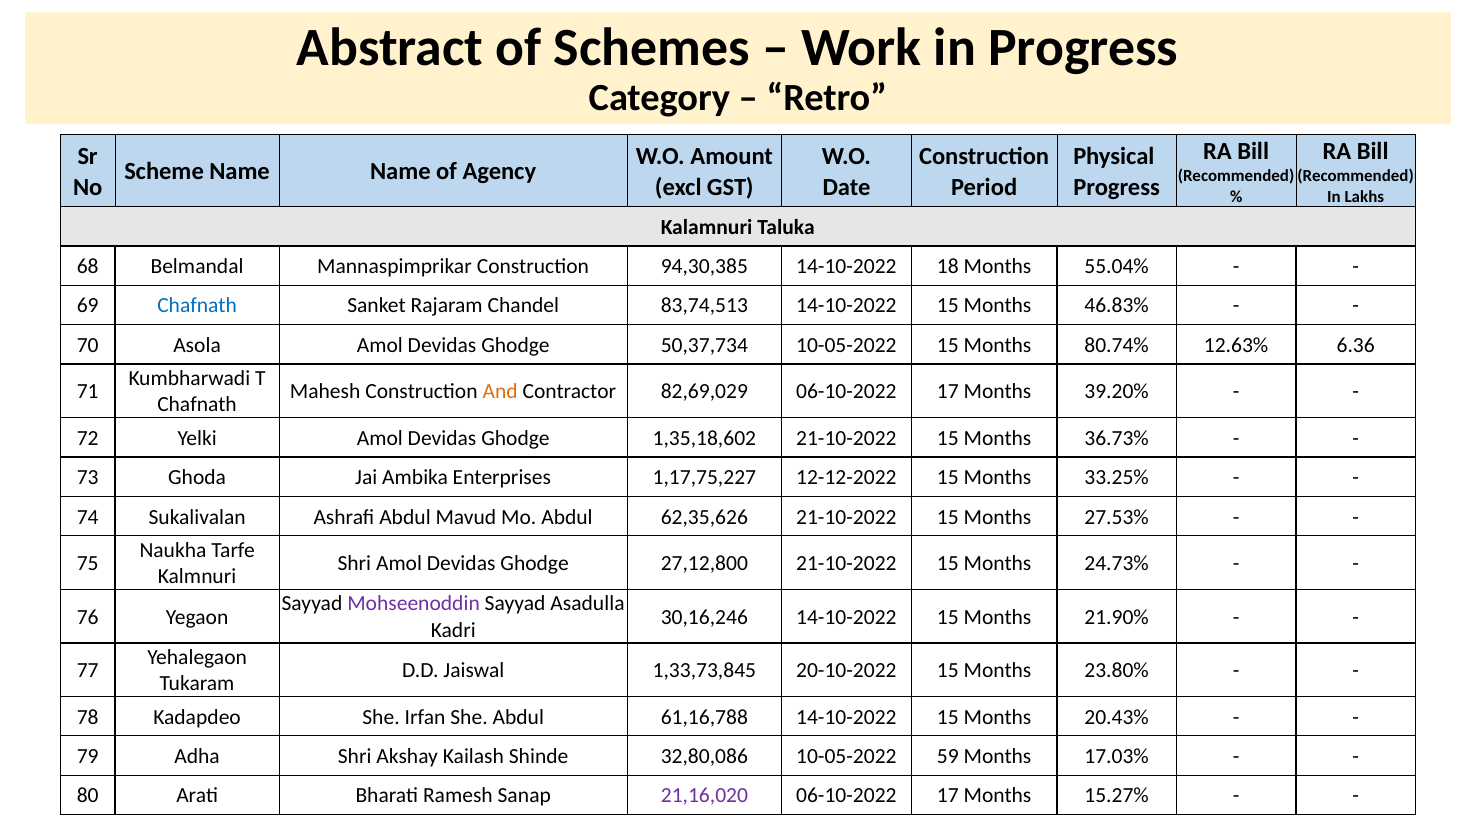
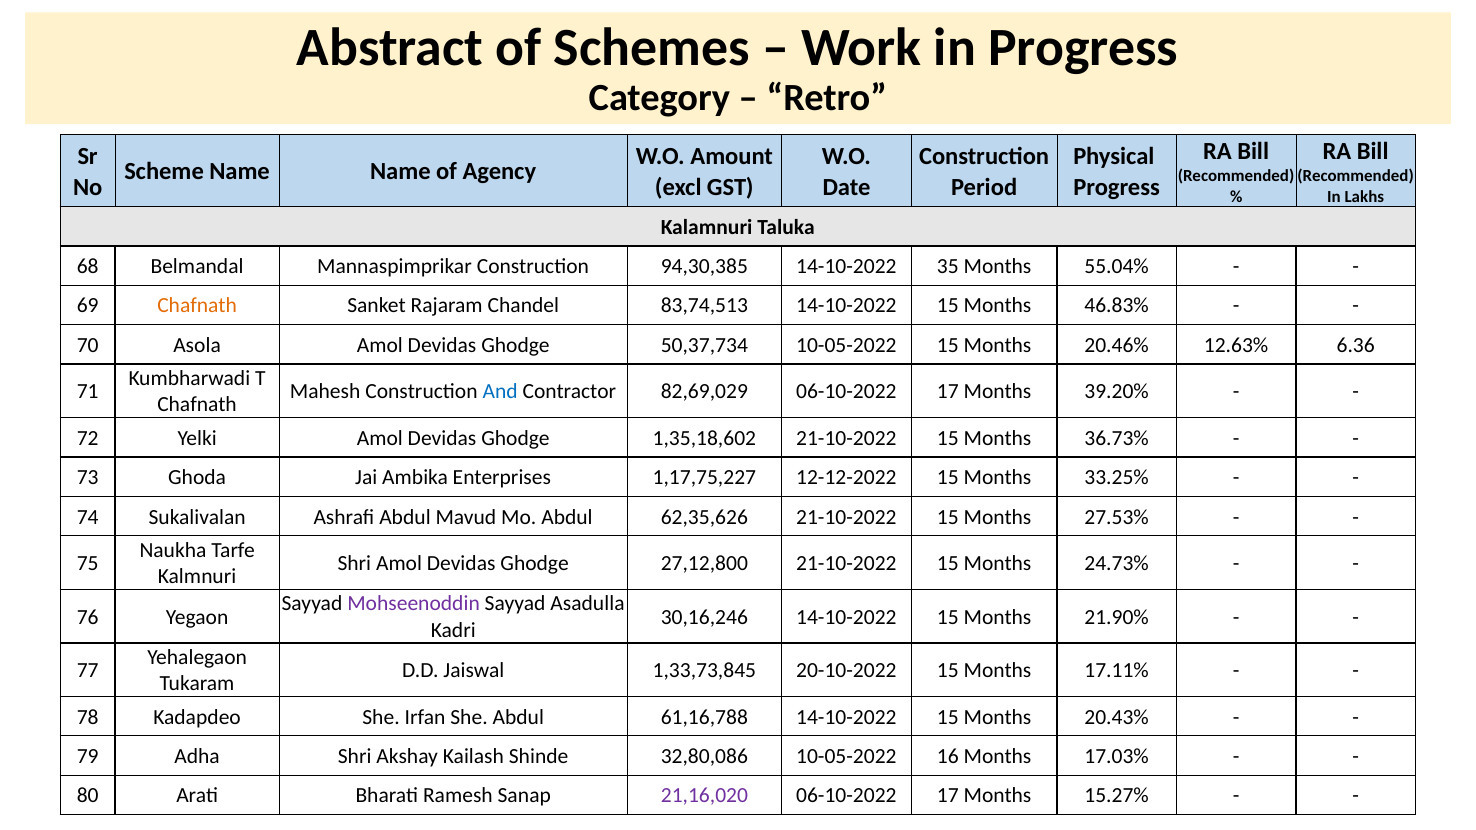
18: 18 -> 35 (948, 267)
Chafnath colour: blue -> orange (197, 306)
80.74%: 80.74% -> 20.46% (1117, 345)
And colour: orange -> blue (500, 392)
23.80%: 23.80% -> 17.11% (1117, 671)
59: 59 -> 16 (948, 757)
